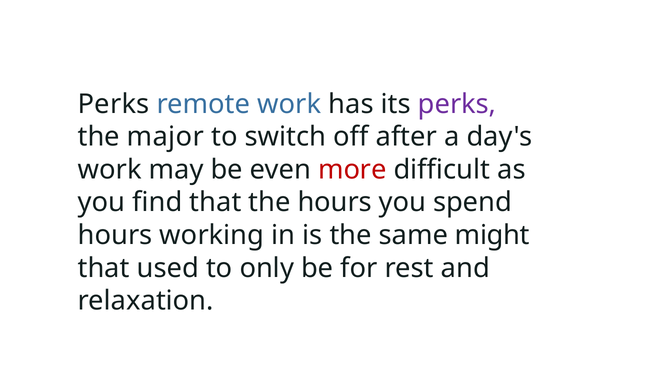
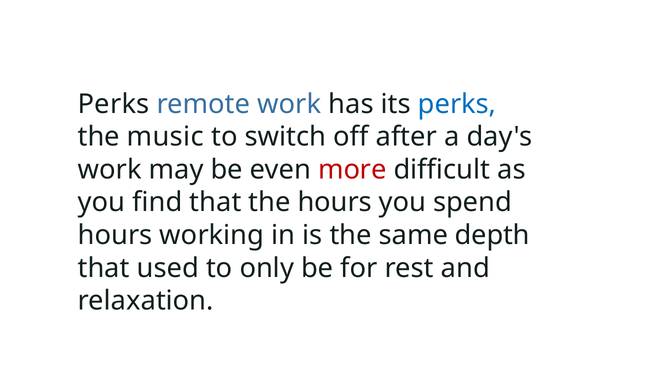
perks colour: purple -> blue (457, 104)
major: major -> music (165, 137)
might: might -> depth (492, 235)
